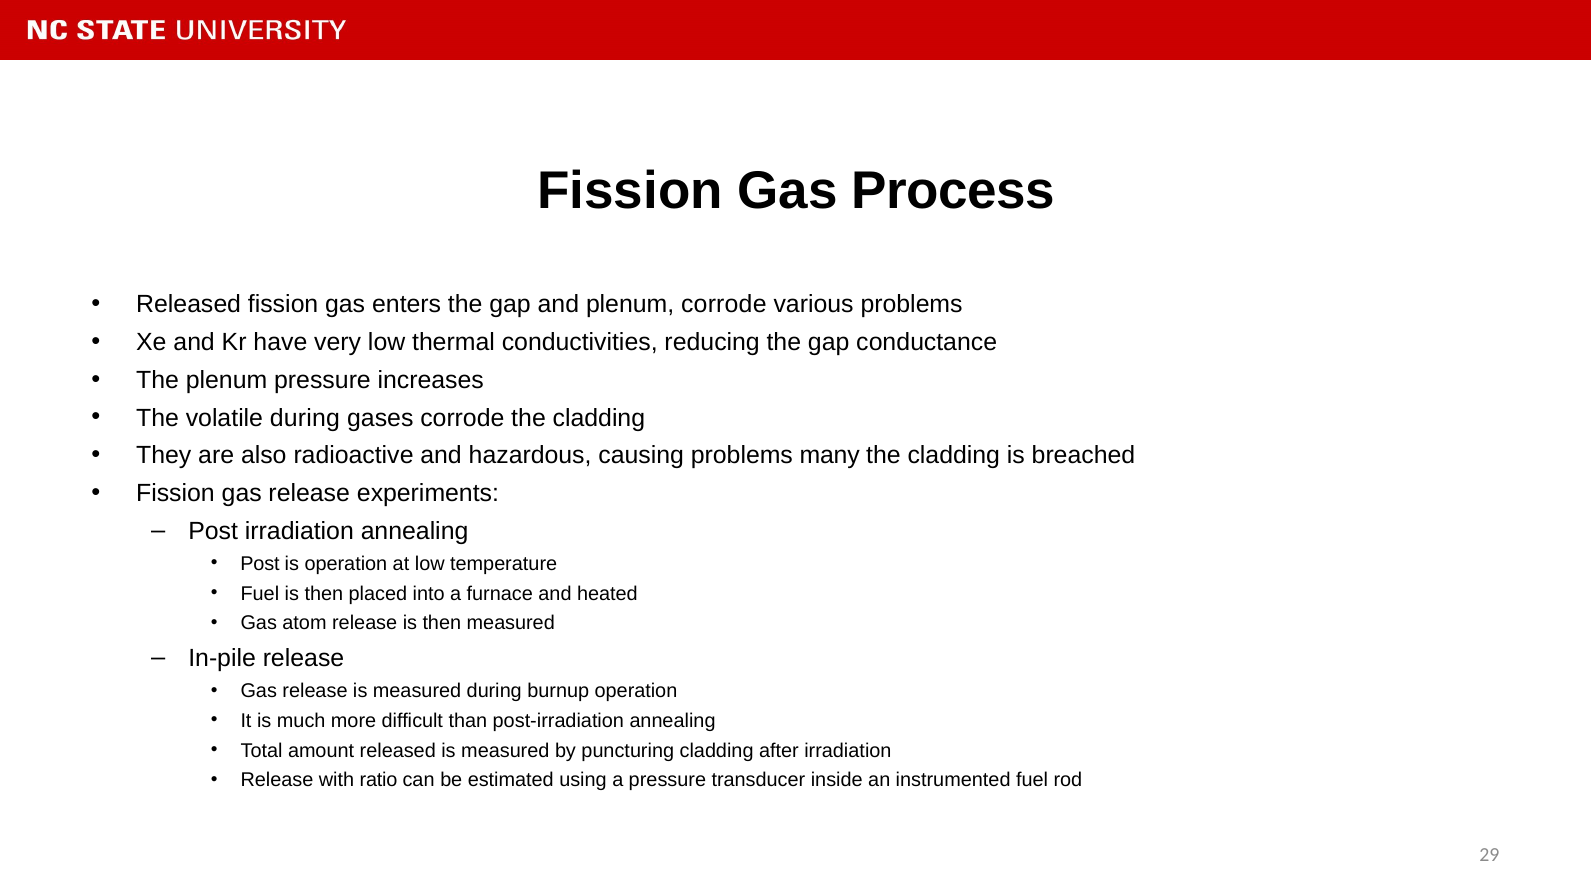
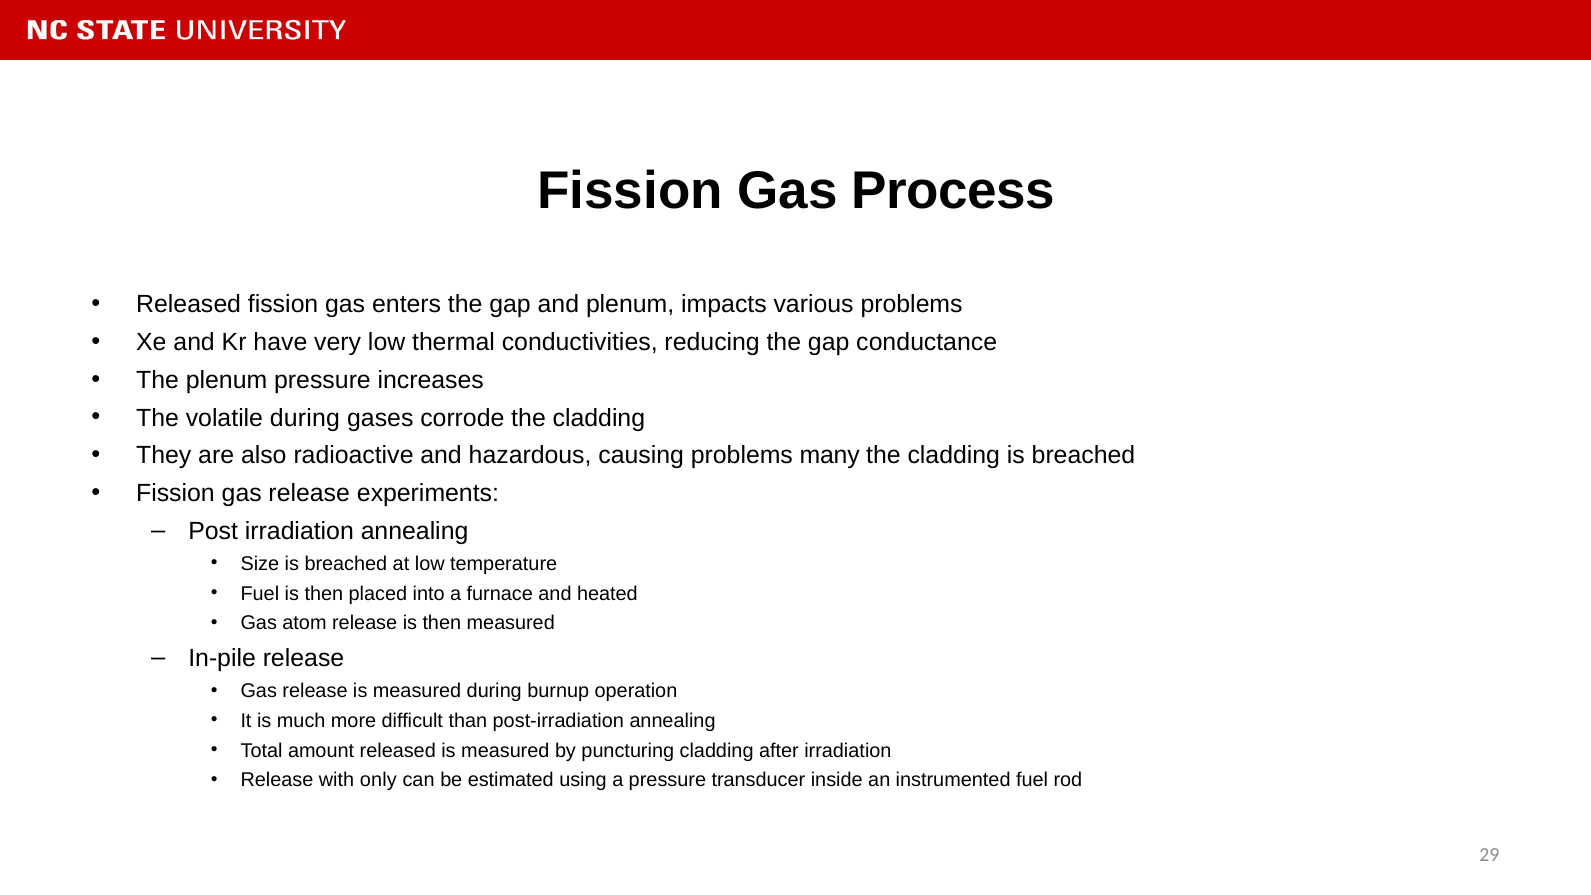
plenum corrode: corrode -> impacts (724, 305)
Post: Post -> Size (260, 564)
operation: operation -> breached (346, 564)
ratio: ratio -> only (378, 780)
